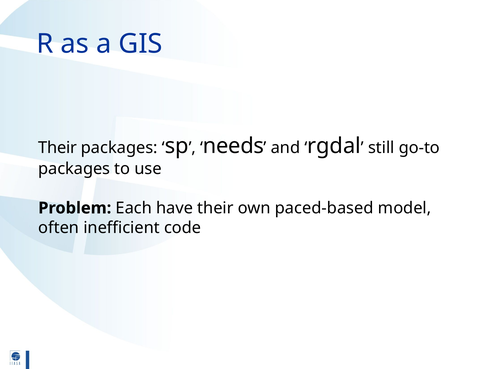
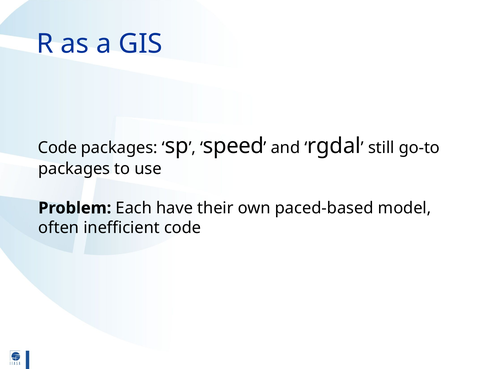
Their: Their -> Code (58, 148)
needs: needs -> speed (233, 146)
